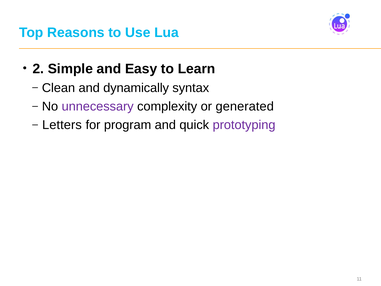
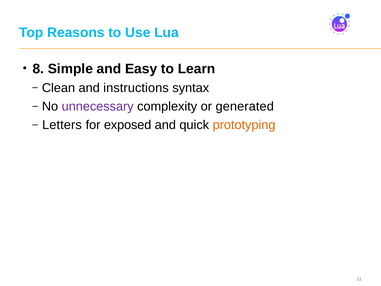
2: 2 -> 8 (38, 69)
dynamically: dynamically -> instructions (136, 88)
program: program -> exposed (128, 125)
prototyping colour: purple -> orange (244, 125)
